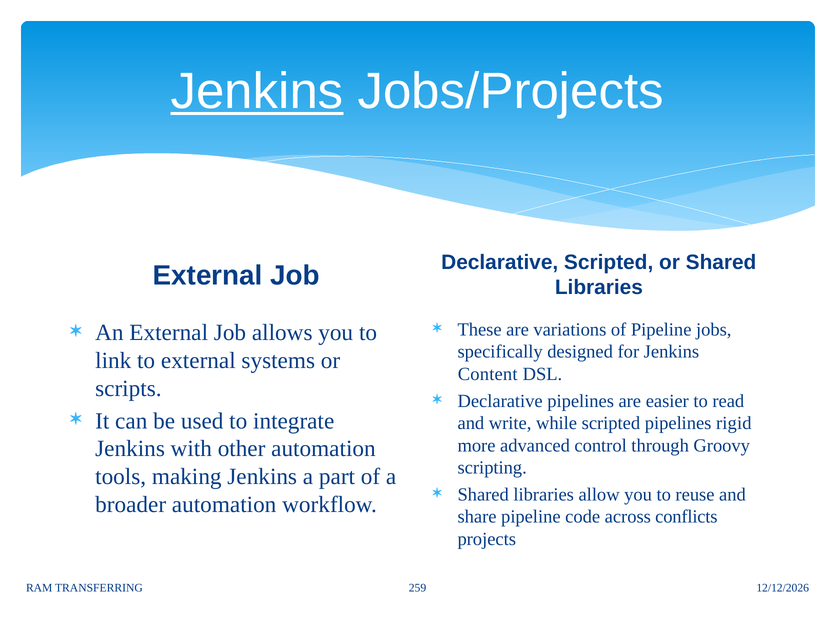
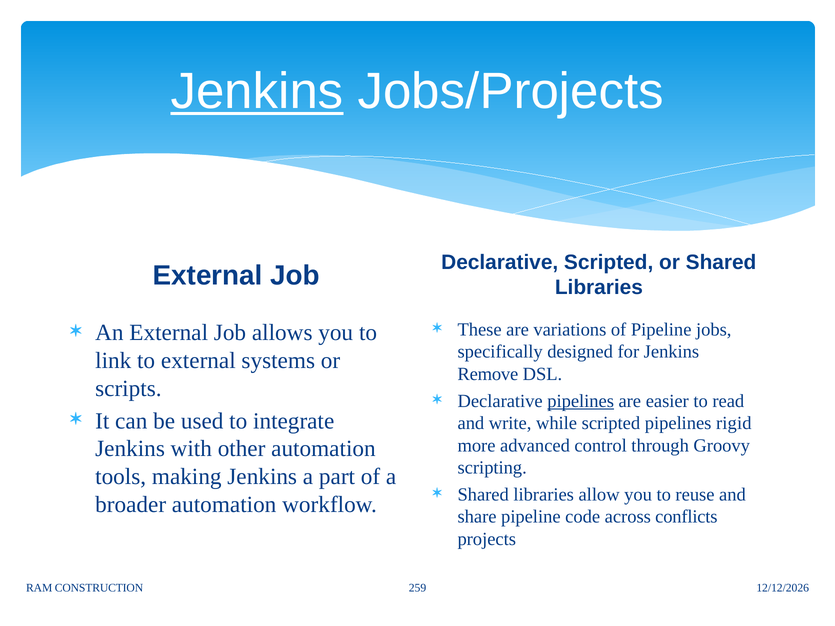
Content: Content -> Remove (488, 374)
pipelines underline: none -> present (581, 401)
TRANSFERRING: TRANSFERRING -> CONSTRUCTION (99, 588)
